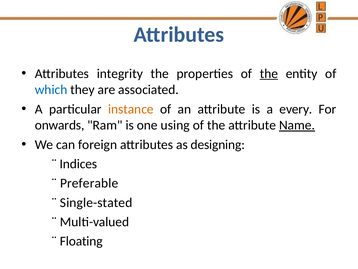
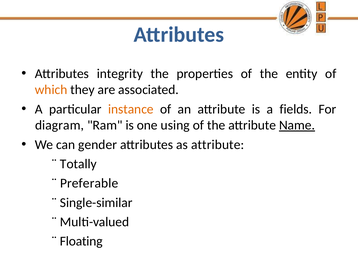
the underline: present -> none (269, 73)
which colour: blue -> orange (51, 90)
every: every -> fields (296, 109)
onwards: onwards -> diagram (60, 125)
foreign: foreign -> gender (98, 144)
as designing: designing -> attribute (218, 144)
Indices: Indices -> Totally (78, 164)
Single-stated: Single-stated -> Single-similar (96, 202)
